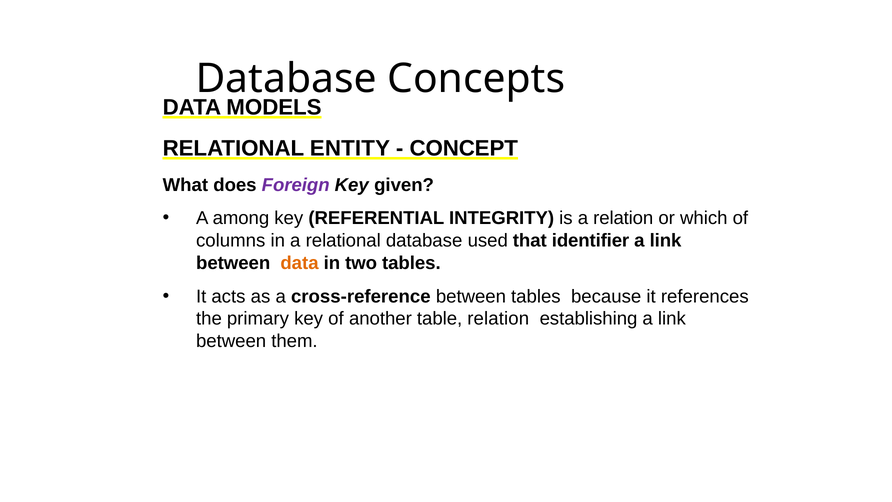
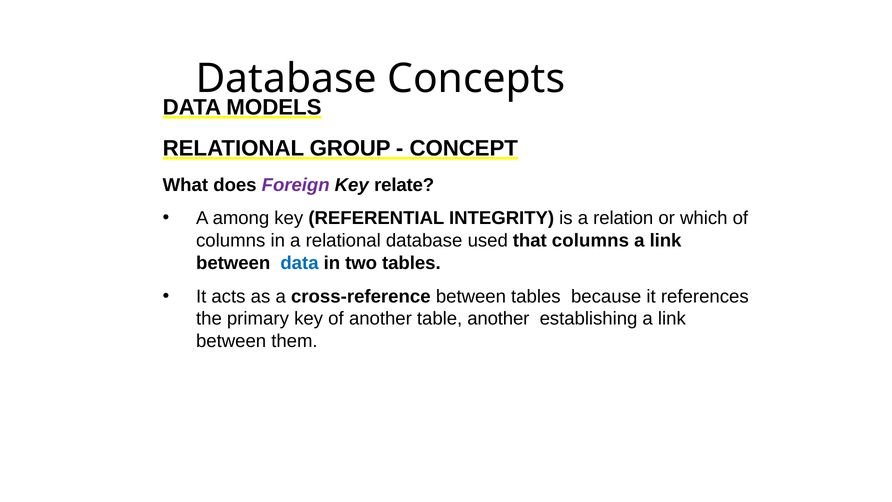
ENTITY: ENTITY -> GROUP (350, 148)
given: given -> relate (404, 185)
that identifier: identifier -> columns (590, 241)
data colour: orange -> blue (300, 263)
table relation: relation -> another (498, 319)
